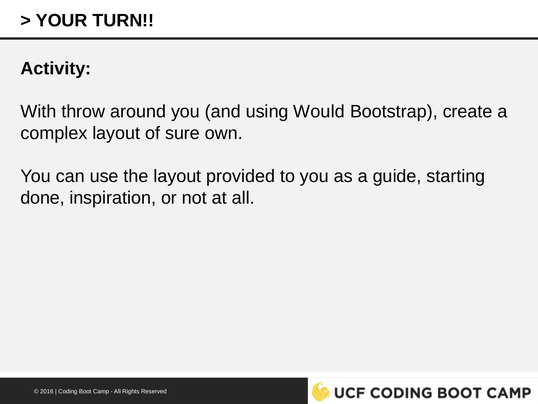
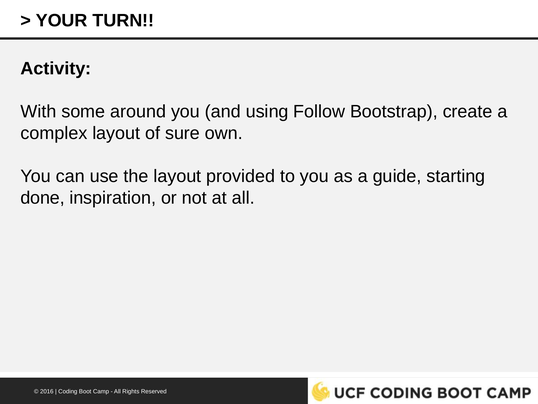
throw: throw -> some (83, 111)
Would: Would -> Follow (319, 111)
